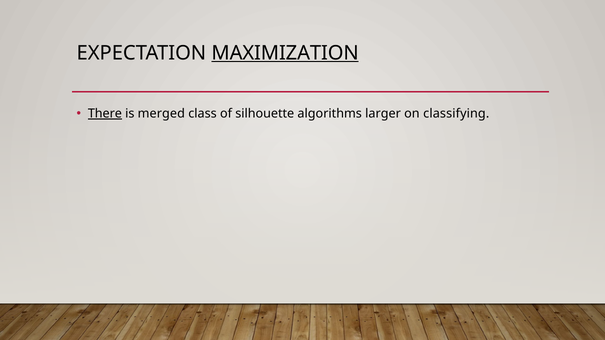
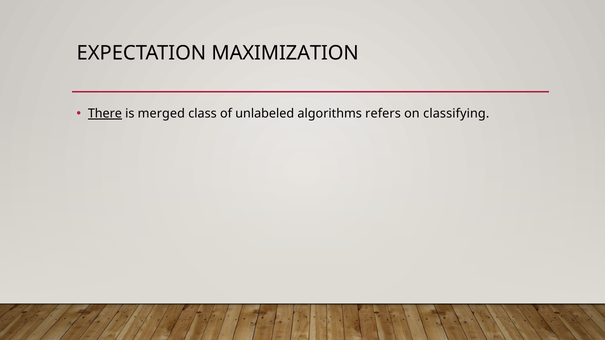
MAXIMIZATION underline: present -> none (285, 53)
silhouette: silhouette -> unlabeled (265, 114)
larger: larger -> refers (383, 114)
